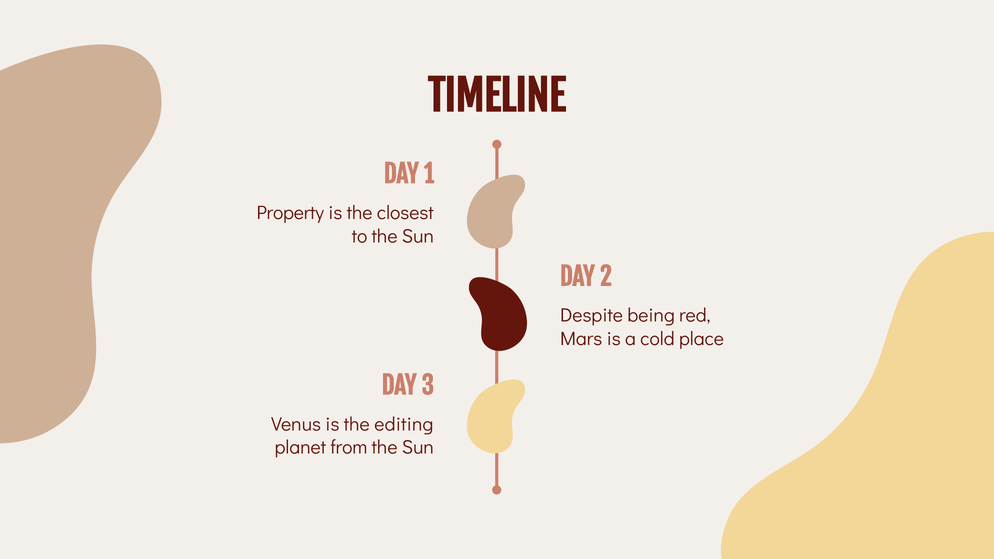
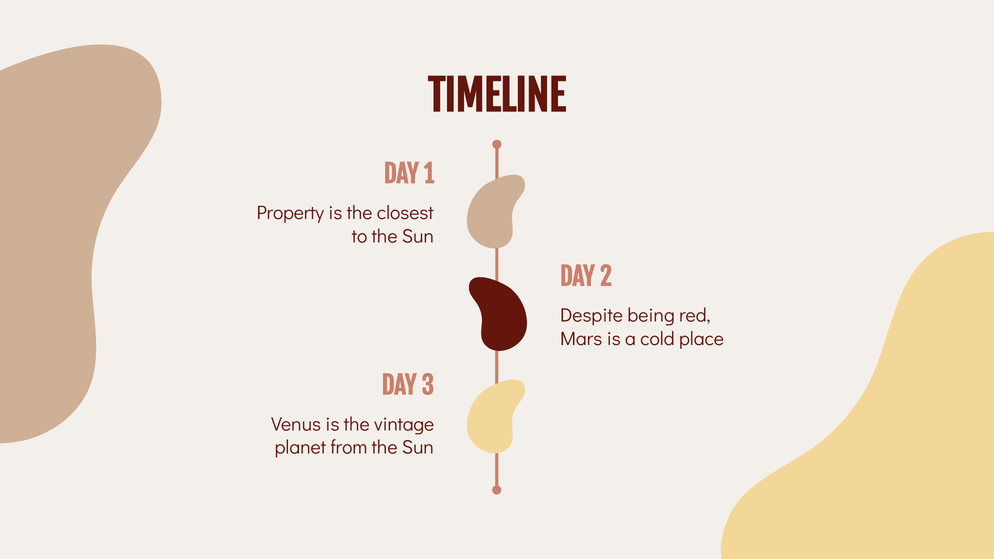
editing: editing -> vintage (404, 425)
